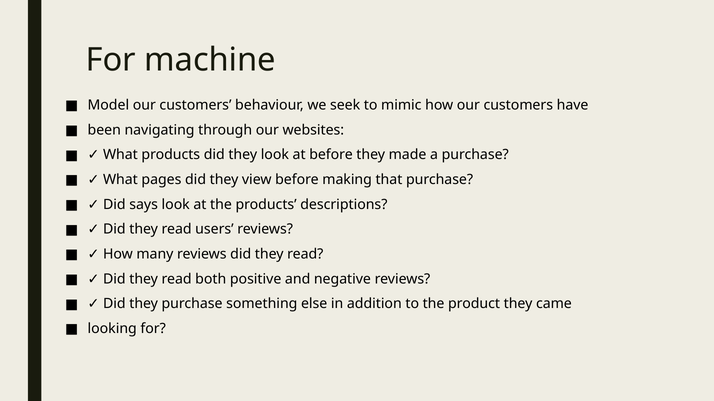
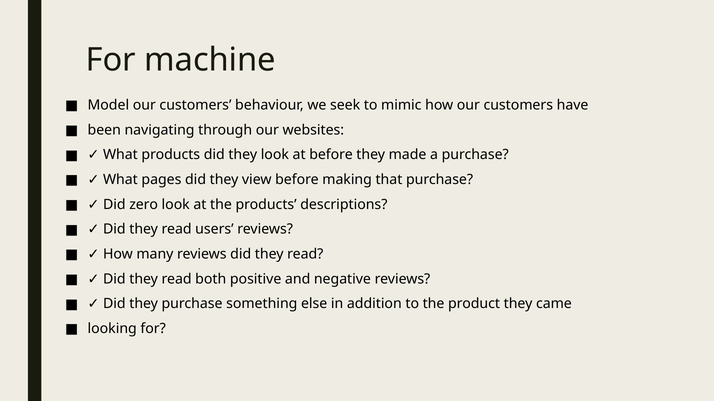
says: says -> zero (144, 205)
